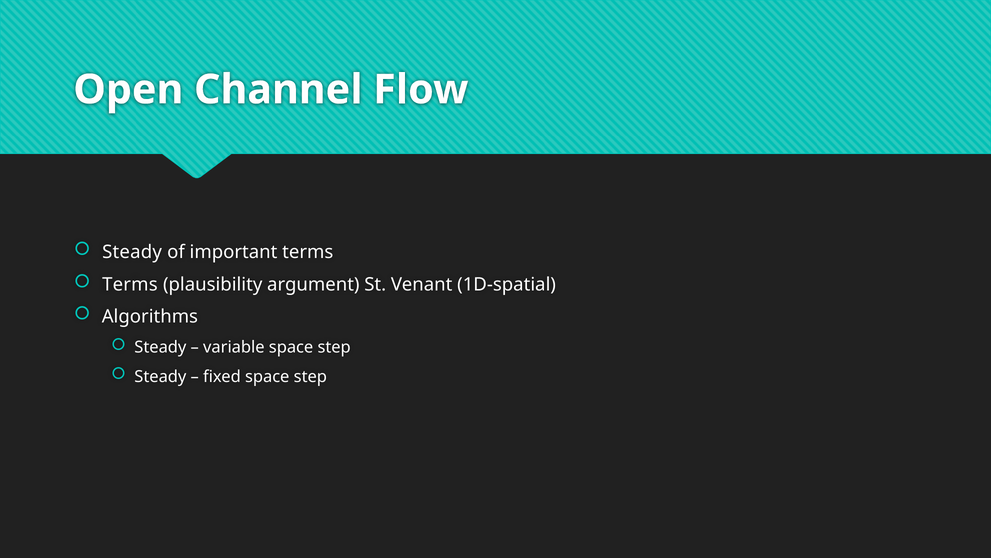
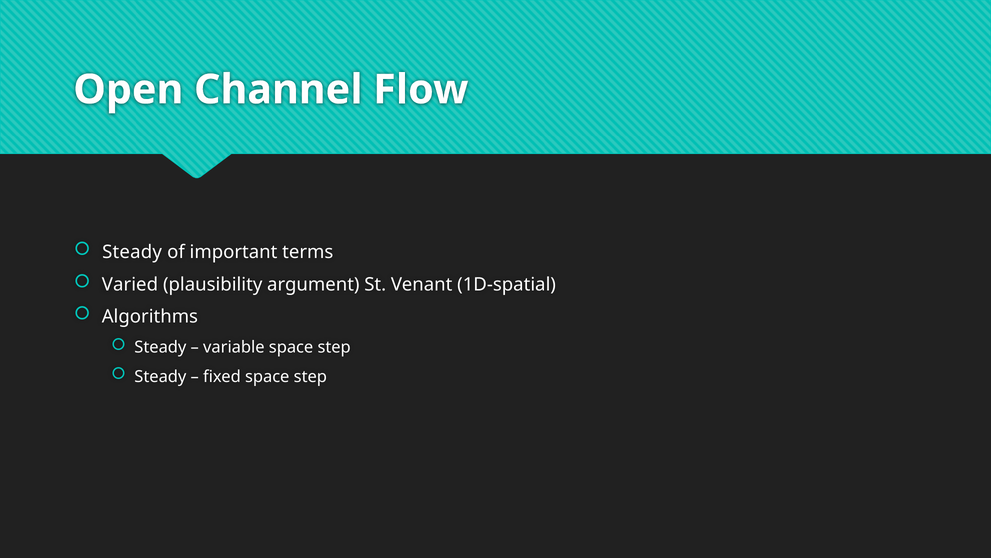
Terms: Terms -> Varied (130, 284)
